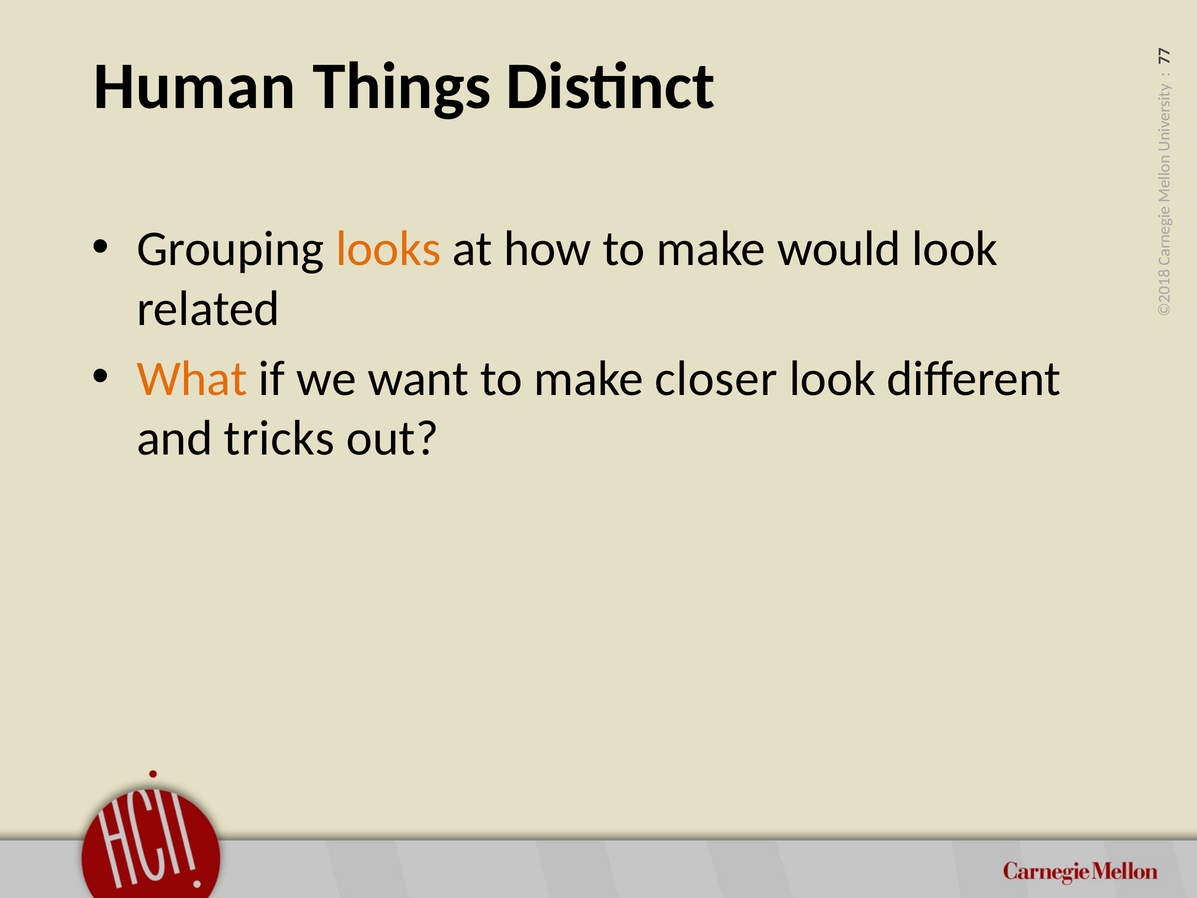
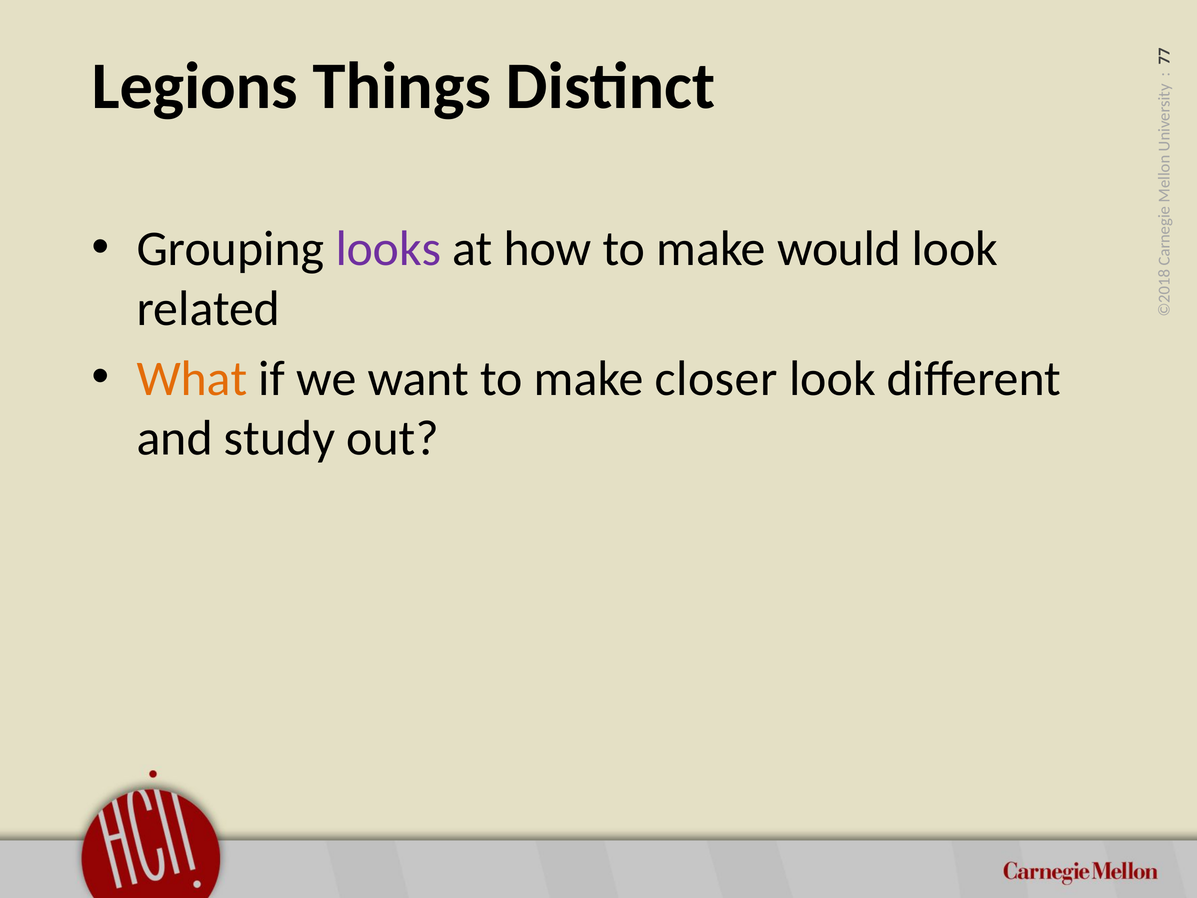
Human: Human -> Legions (195, 86)
looks colour: orange -> purple (388, 249)
tricks: tricks -> study (280, 438)
